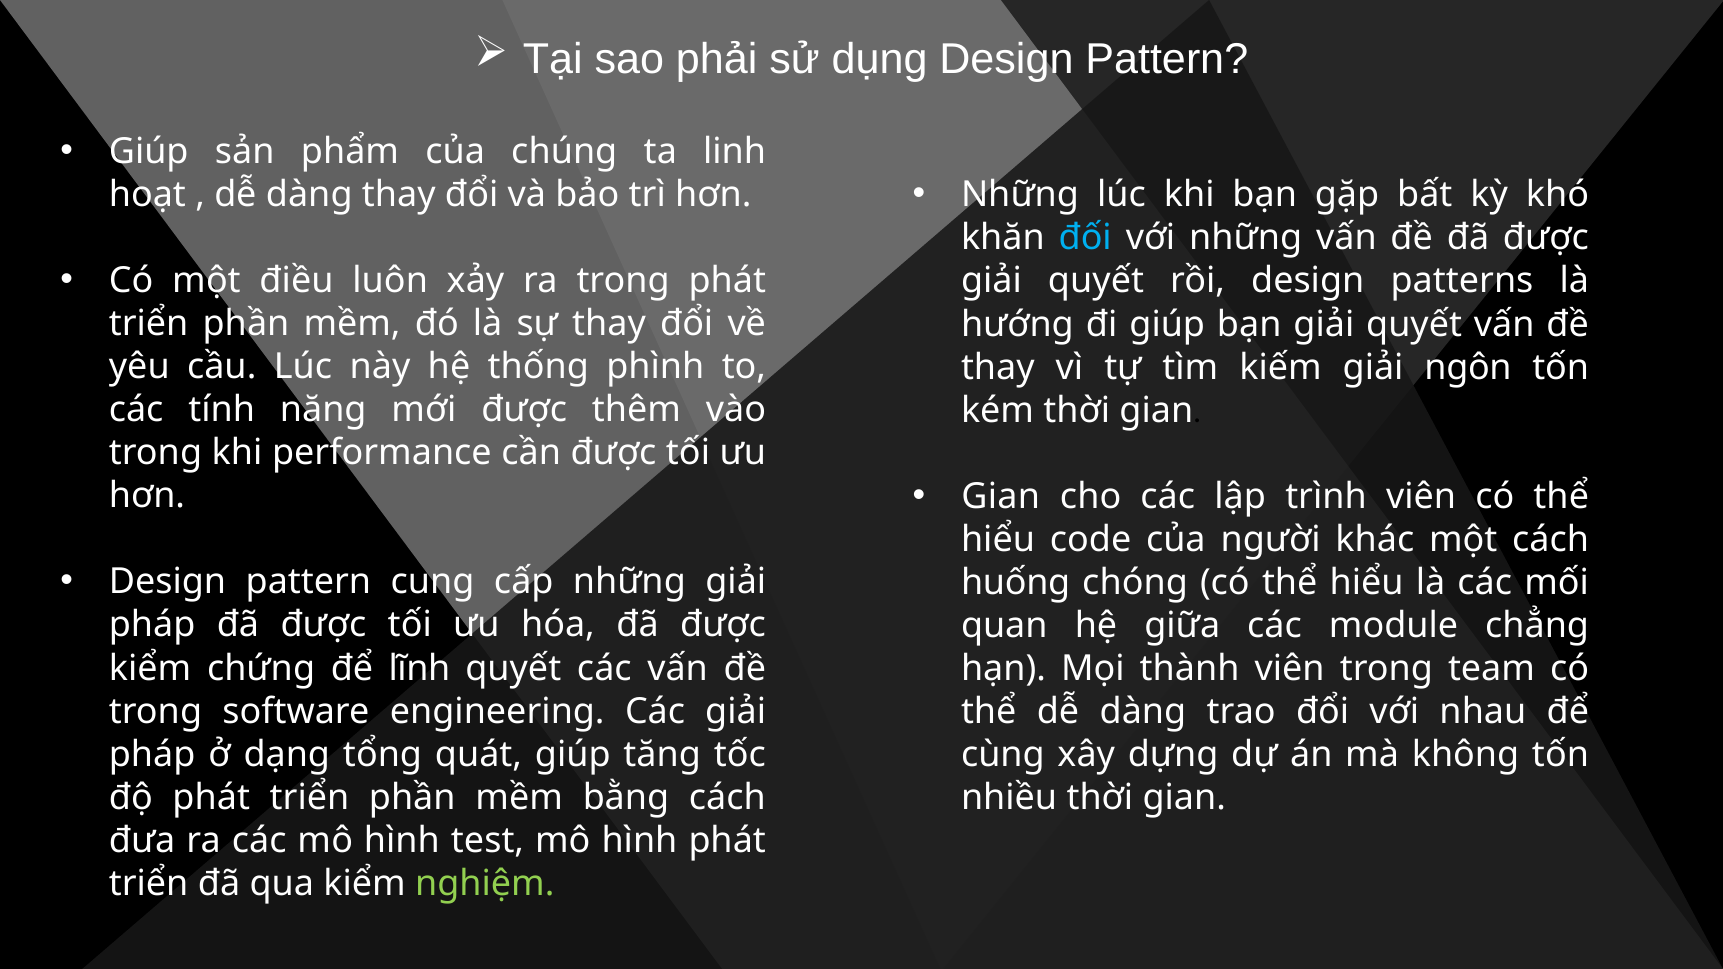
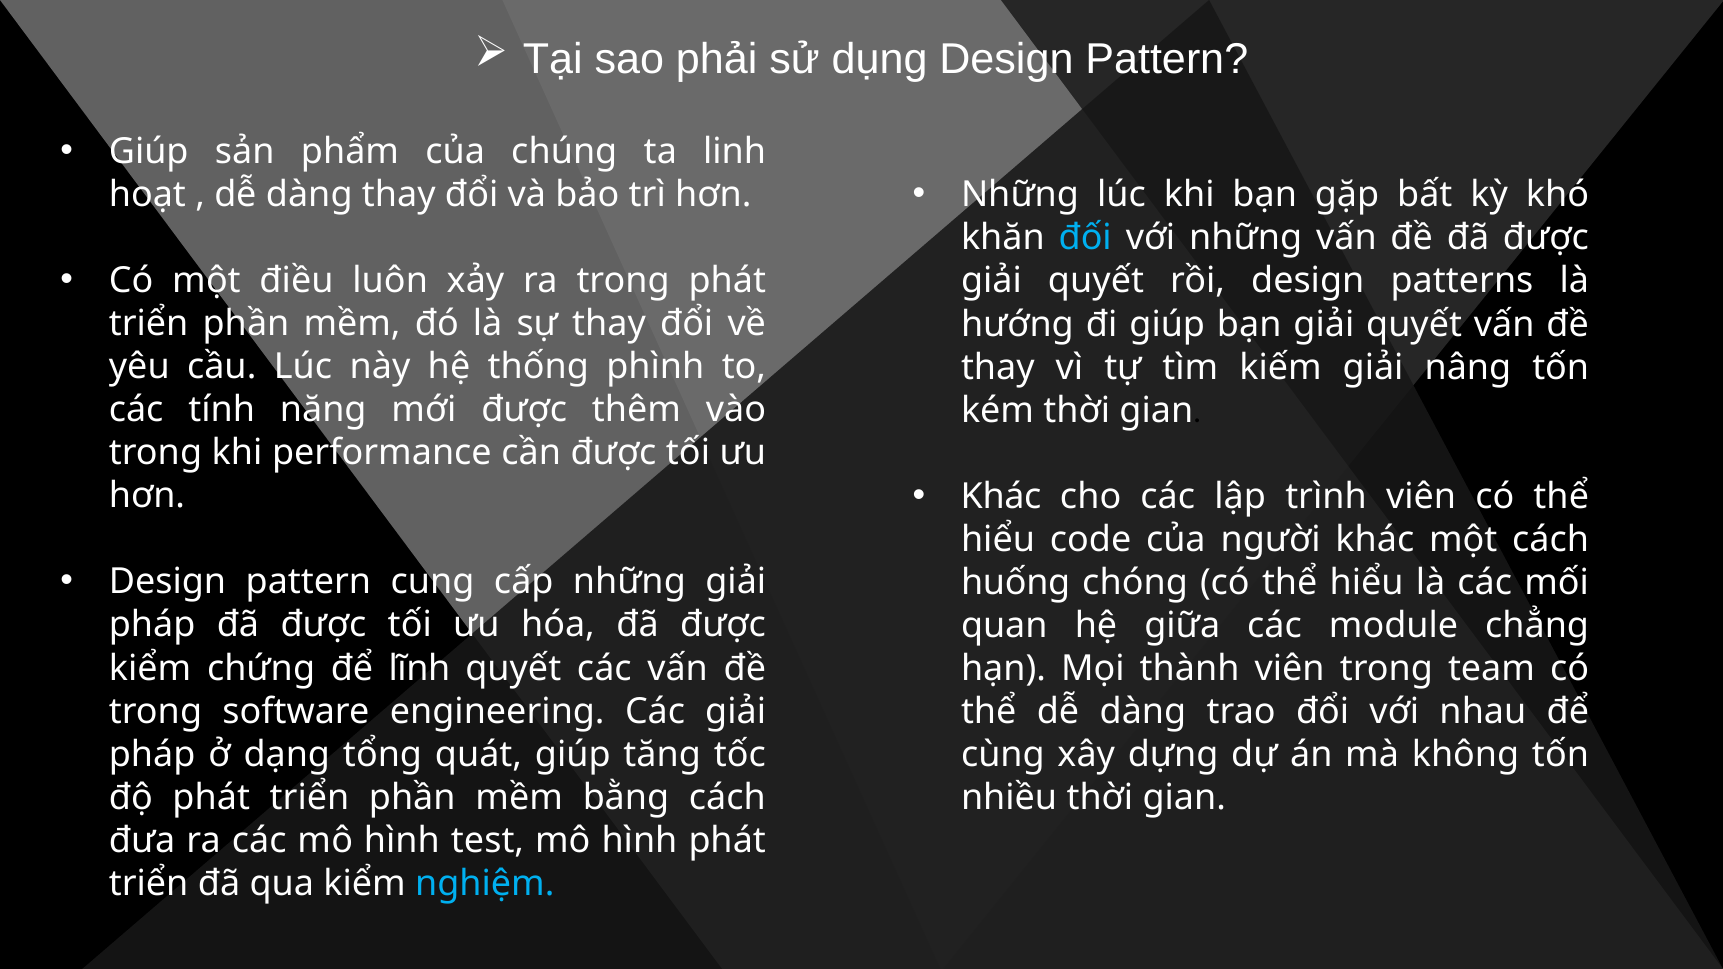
ngôn: ngôn -> nâng (1468, 367)
Gian: Gian -> Khác (1001, 497)
nghiệm colour: light green -> light blue (485, 884)
